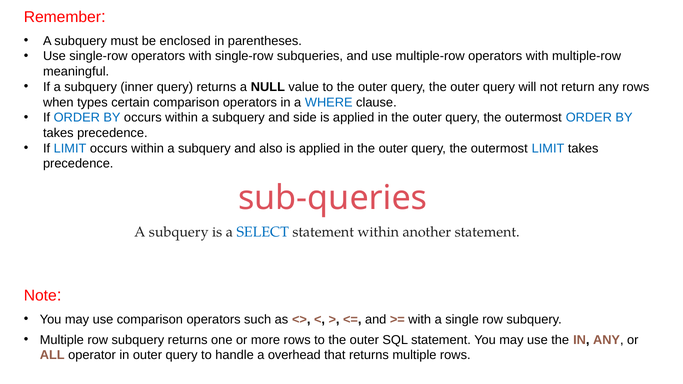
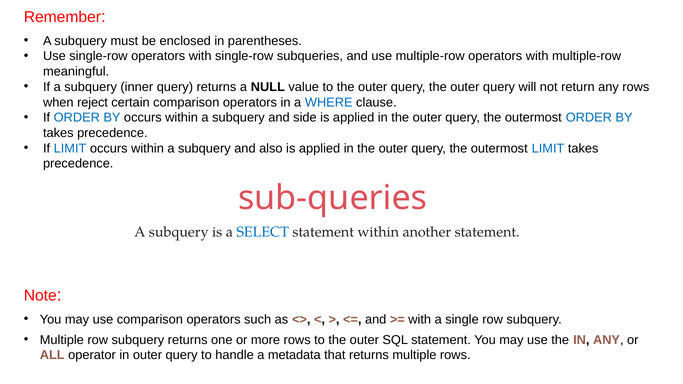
types: types -> reject (93, 102)
overhead: overhead -> metadata (294, 355)
